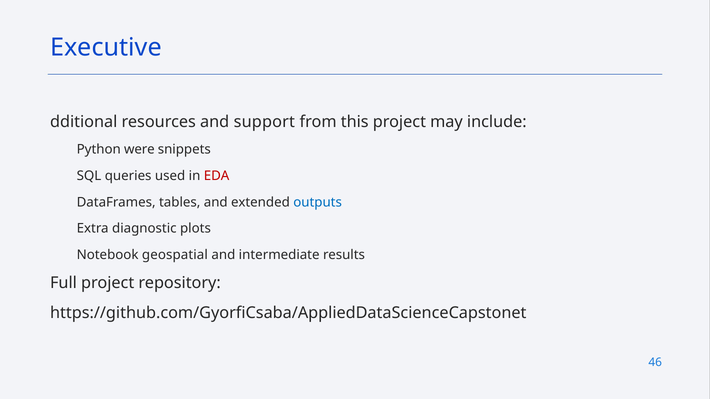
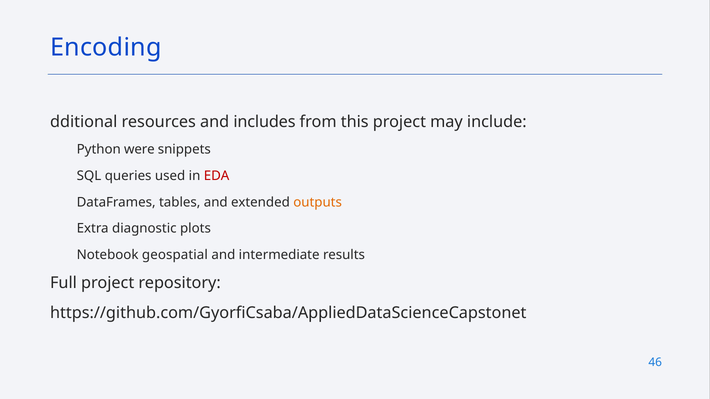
Executive: Executive -> Encoding (106, 47)
support: support -> includes (264, 122)
outputs colour: blue -> orange (318, 202)
